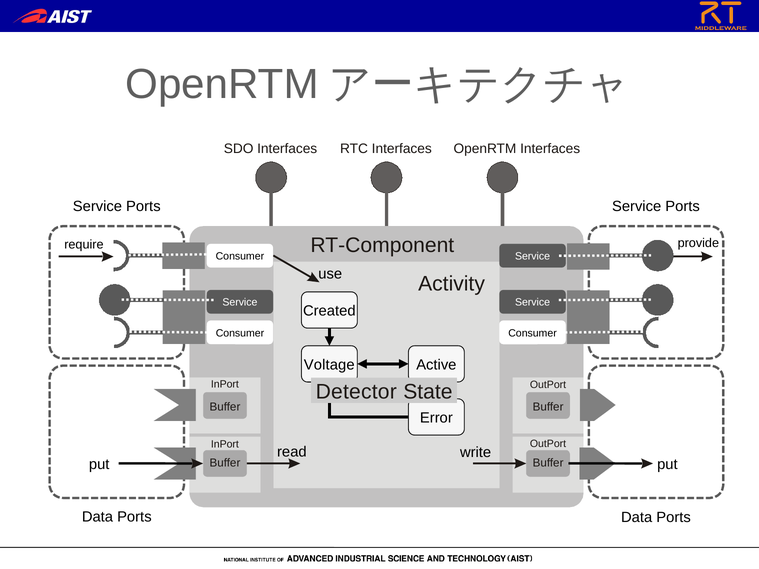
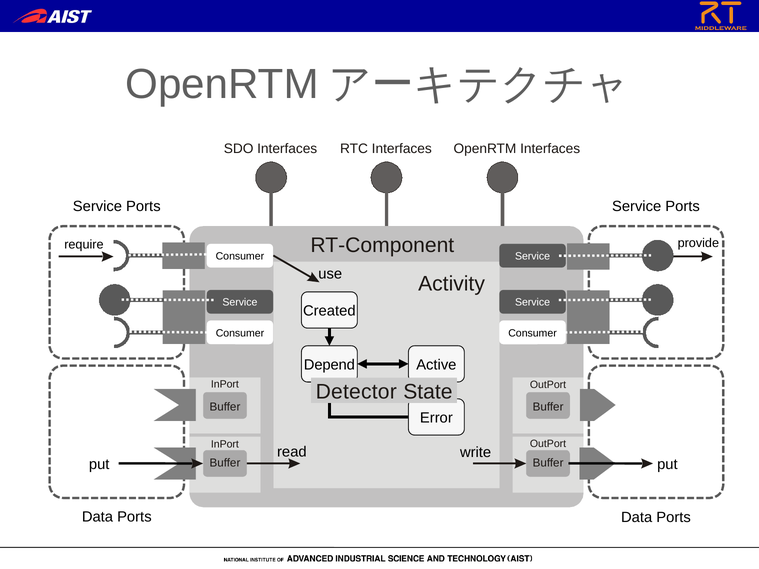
Voltage: Voltage -> Depend (329, 365)
